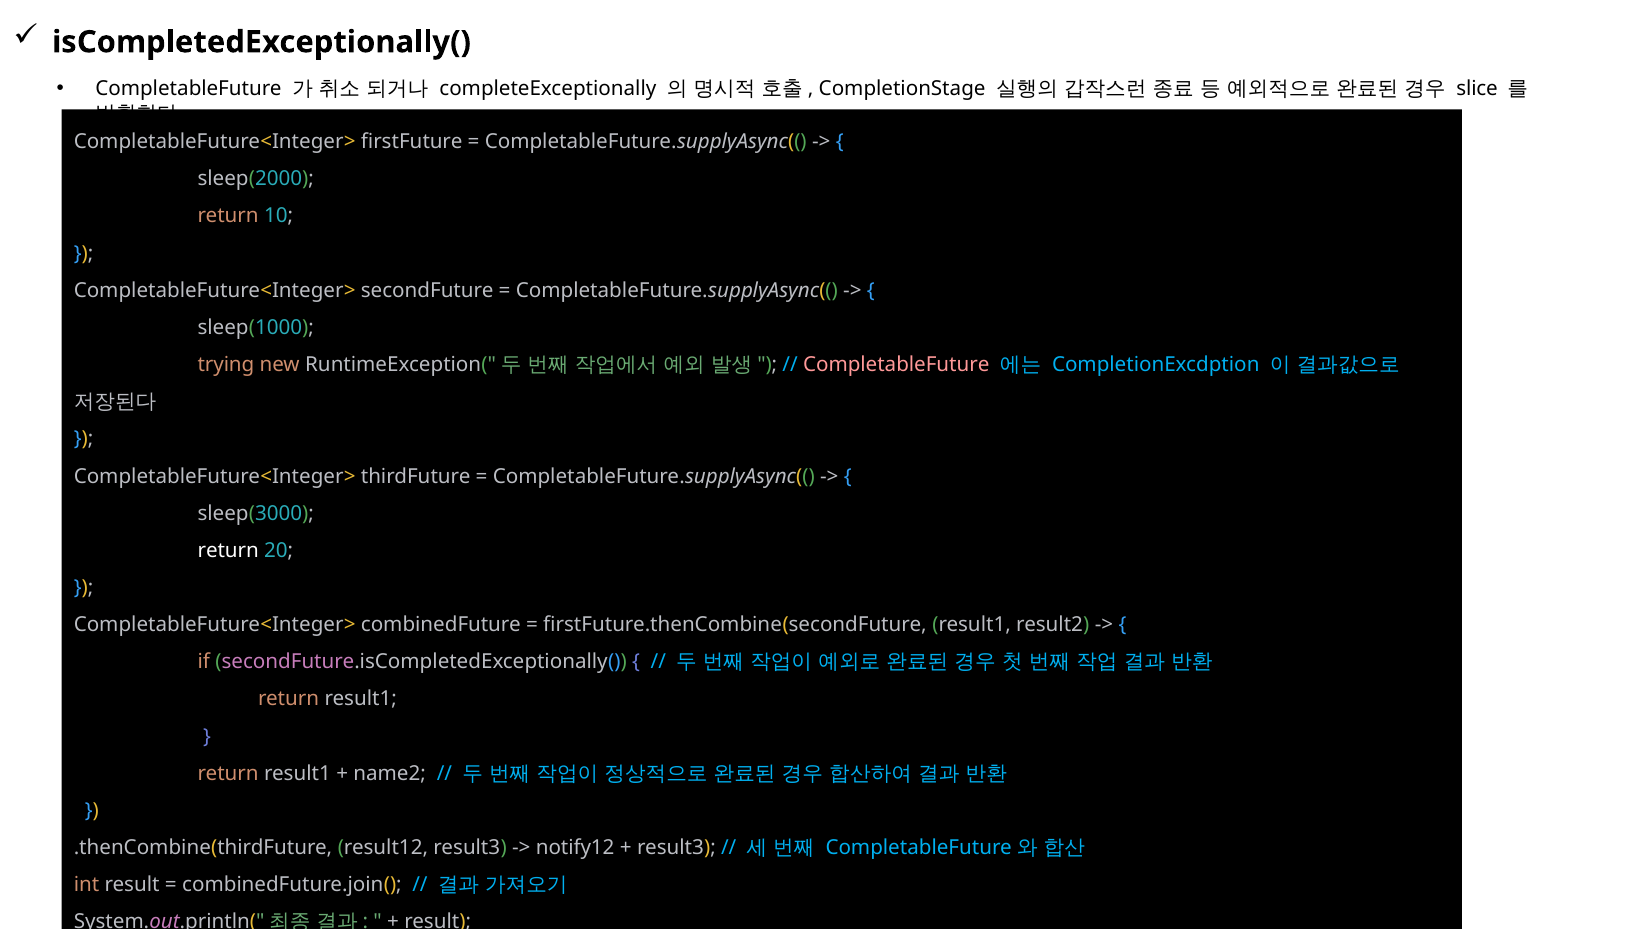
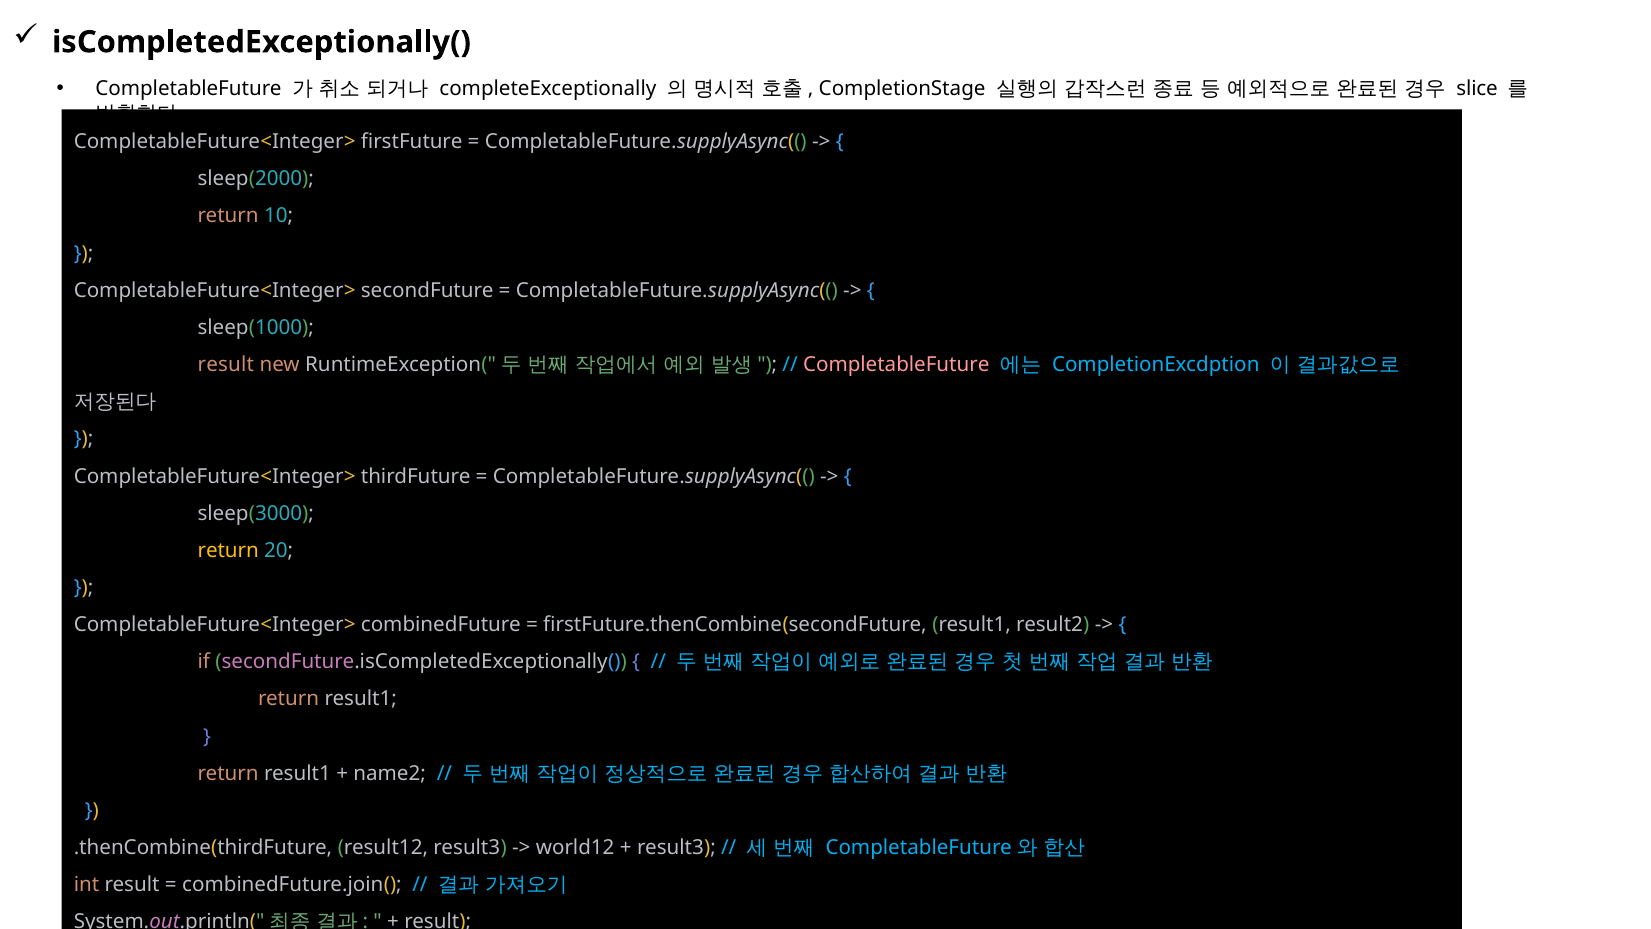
trying: trying -> result (226, 365)
return colour: white -> yellow (228, 550)
notify12: notify12 -> world12 (575, 848)
